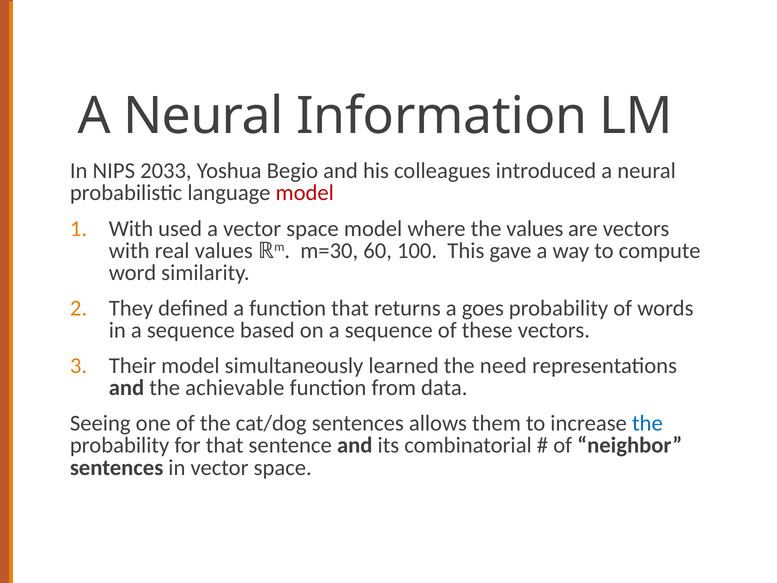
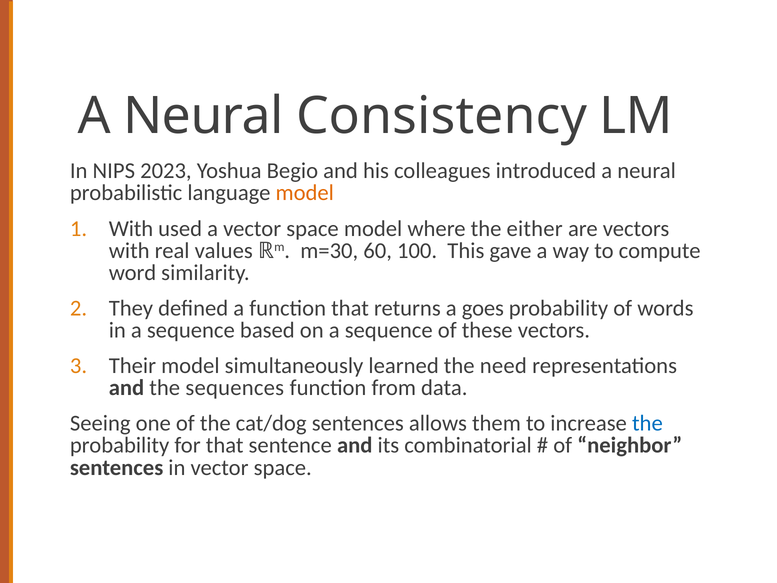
Information: Information -> Consistency (442, 116)
2033: 2033 -> 2023 (166, 171)
model colour: red -> orange (305, 193)
the values: values -> either (535, 228)
achievable: achievable -> sequences (235, 388)
